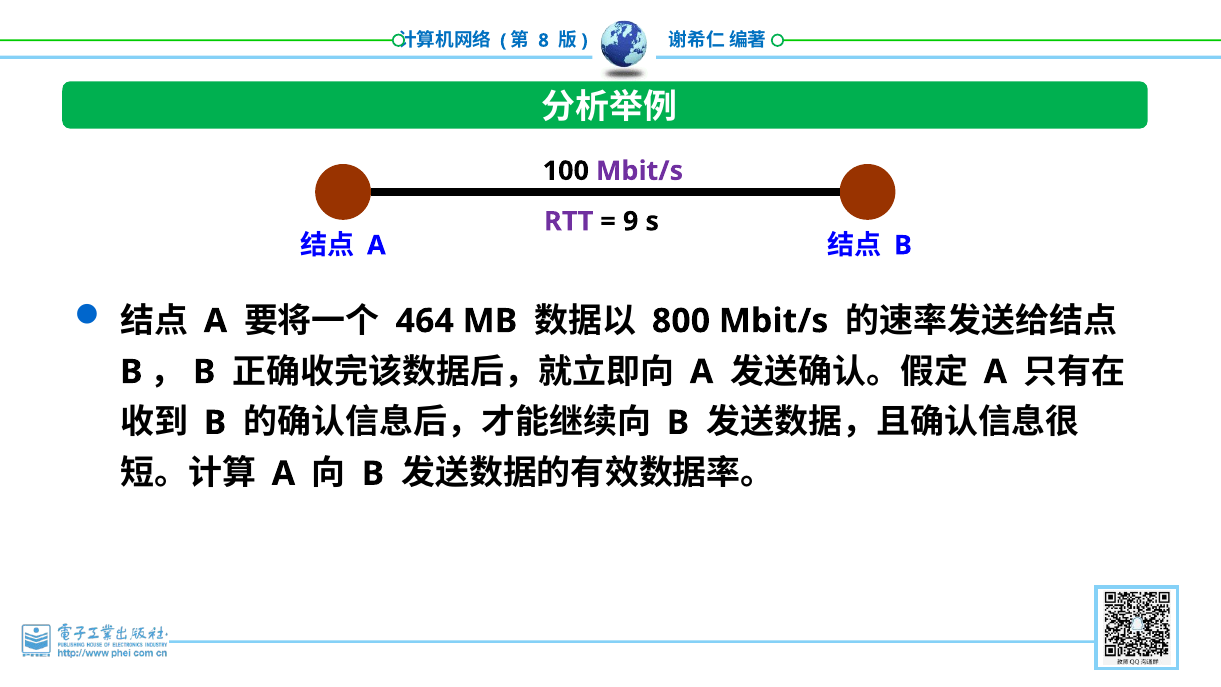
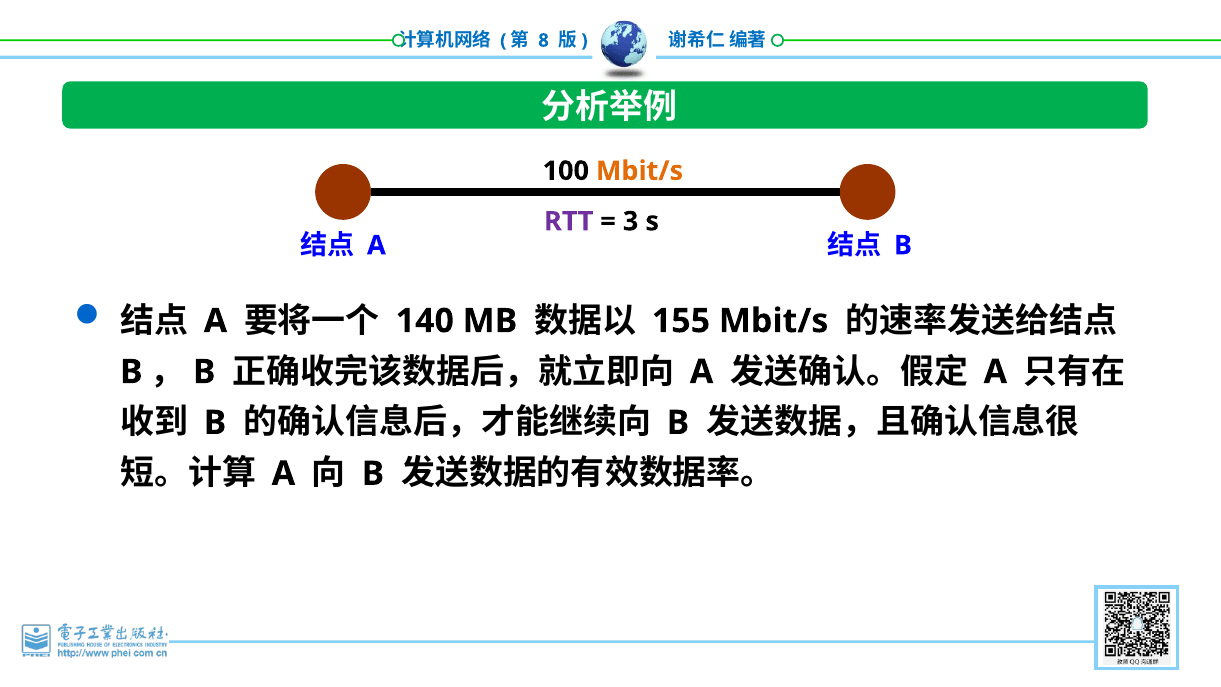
Mbit/s colour: purple -> orange (639, 171)
9: 9 -> 3 (631, 221)
464: 464 -> 140 (425, 321)
800: 800 -> 155 (681, 321)
